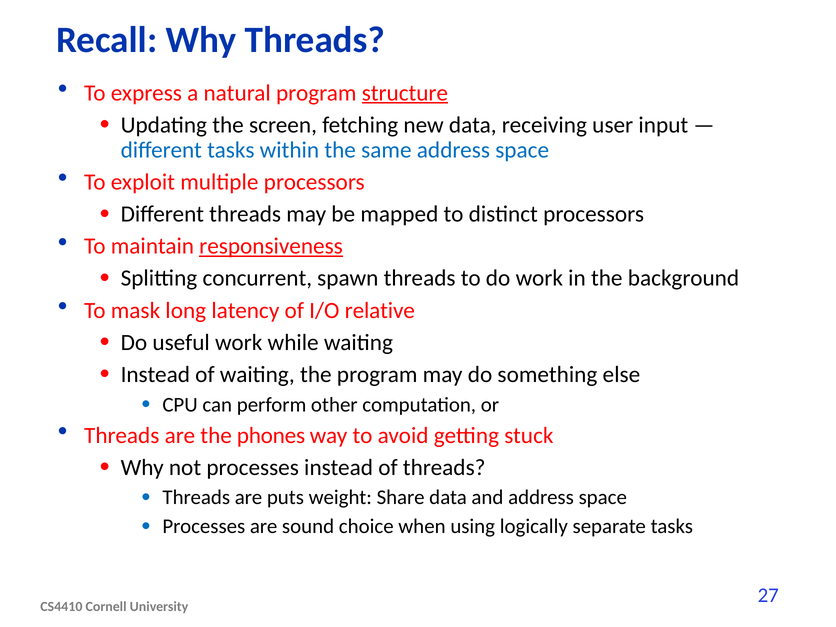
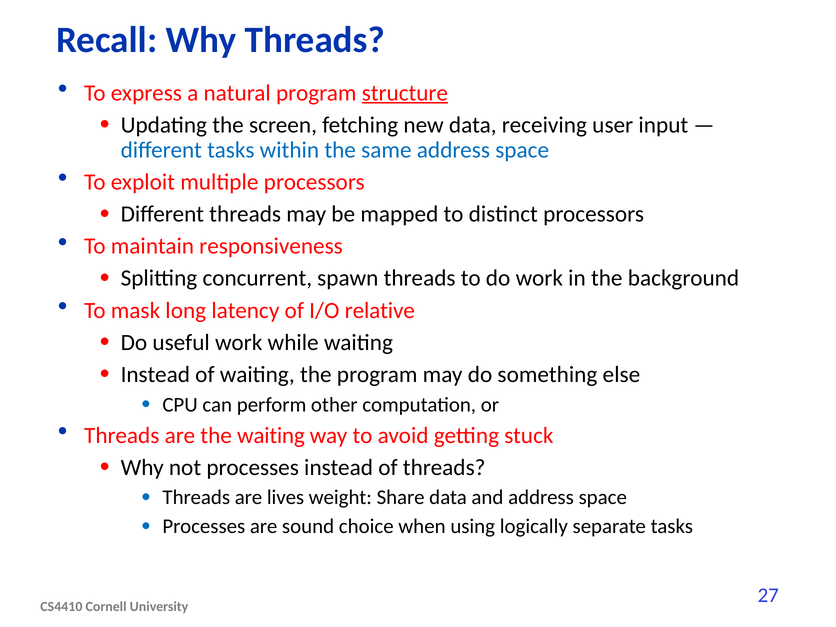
responsiveness underline: present -> none (271, 246)
the phones: phones -> waiting (271, 435)
puts: puts -> lives (286, 498)
